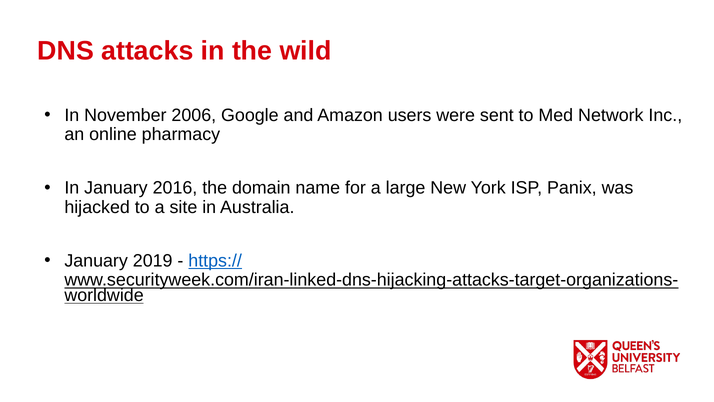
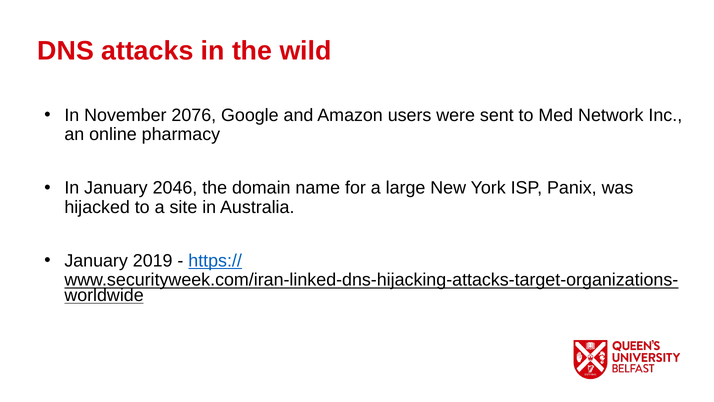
2006: 2006 -> 2076 (194, 115)
2016: 2016 -> 2046 (175, 188)
